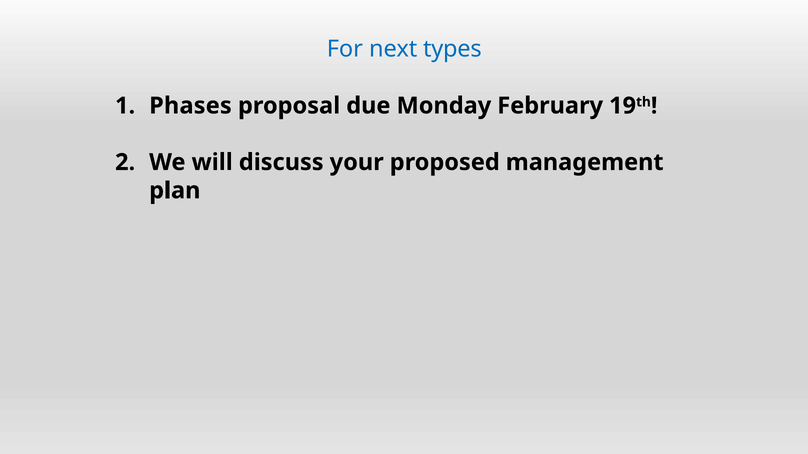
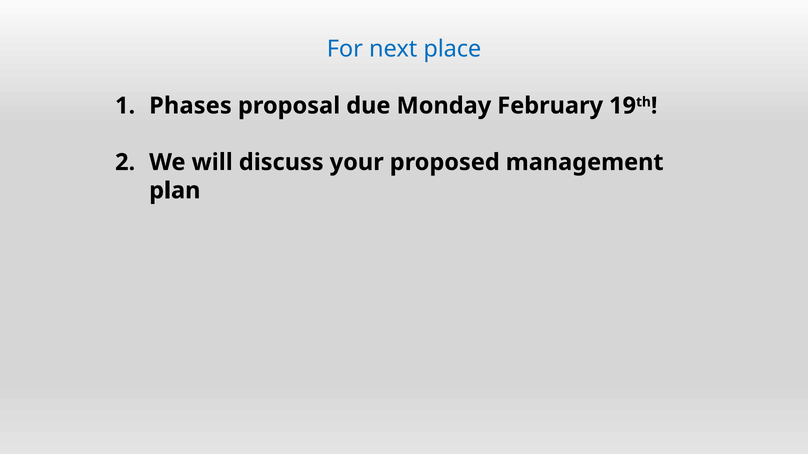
types: types -> place (452, 49)
